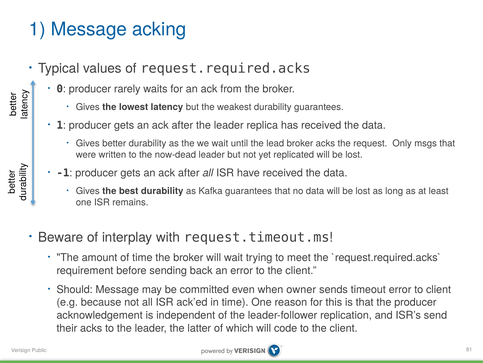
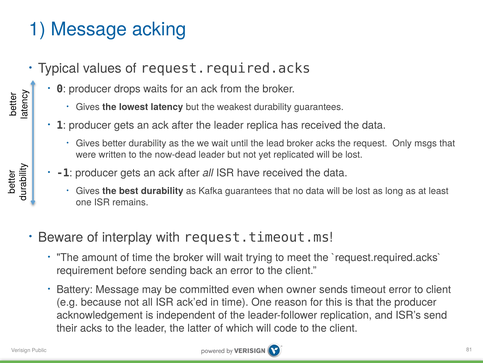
rarely: rarely -> drops (127, 89)
Should: Should -> Battery (75, 289)
